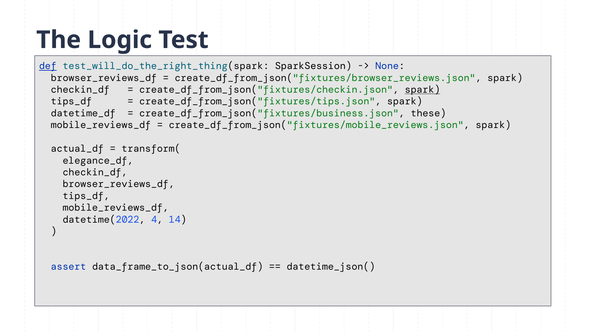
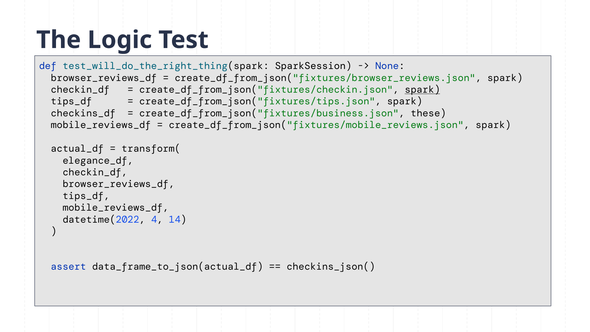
def underline: present -> none (48, 66)
datetime_df: datetime_df -> checkins_df (83, 113)
datetime_json(: datetime_json( -> checkins_json( (331, 267)
